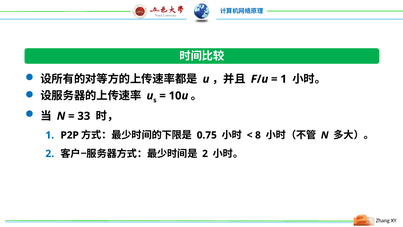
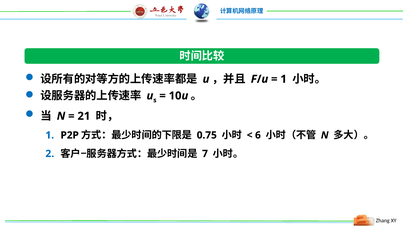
33: 33 -> 21 (84, 116)
8: 8 -> 6 (258, 135)
2: 2 -> 7 (205, 153)
